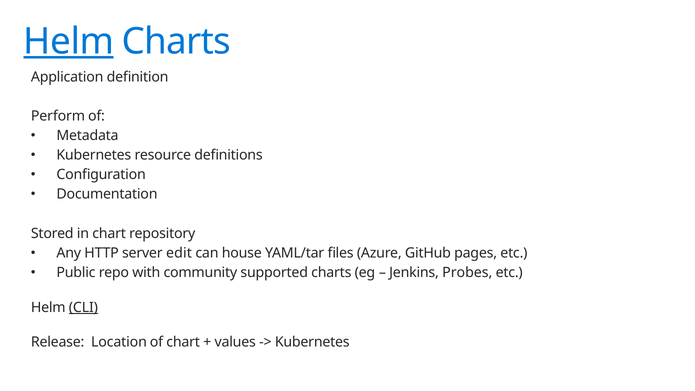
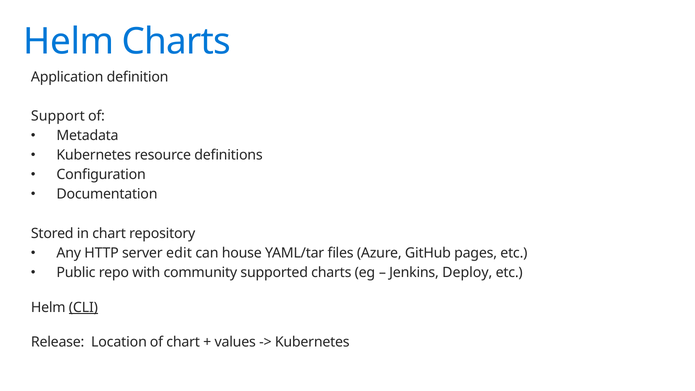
Helm underline: present -> none (69, 41)
Perform: Perform -> Support (58, 116)
Probes: Probes -> Deploy (467, 272)
